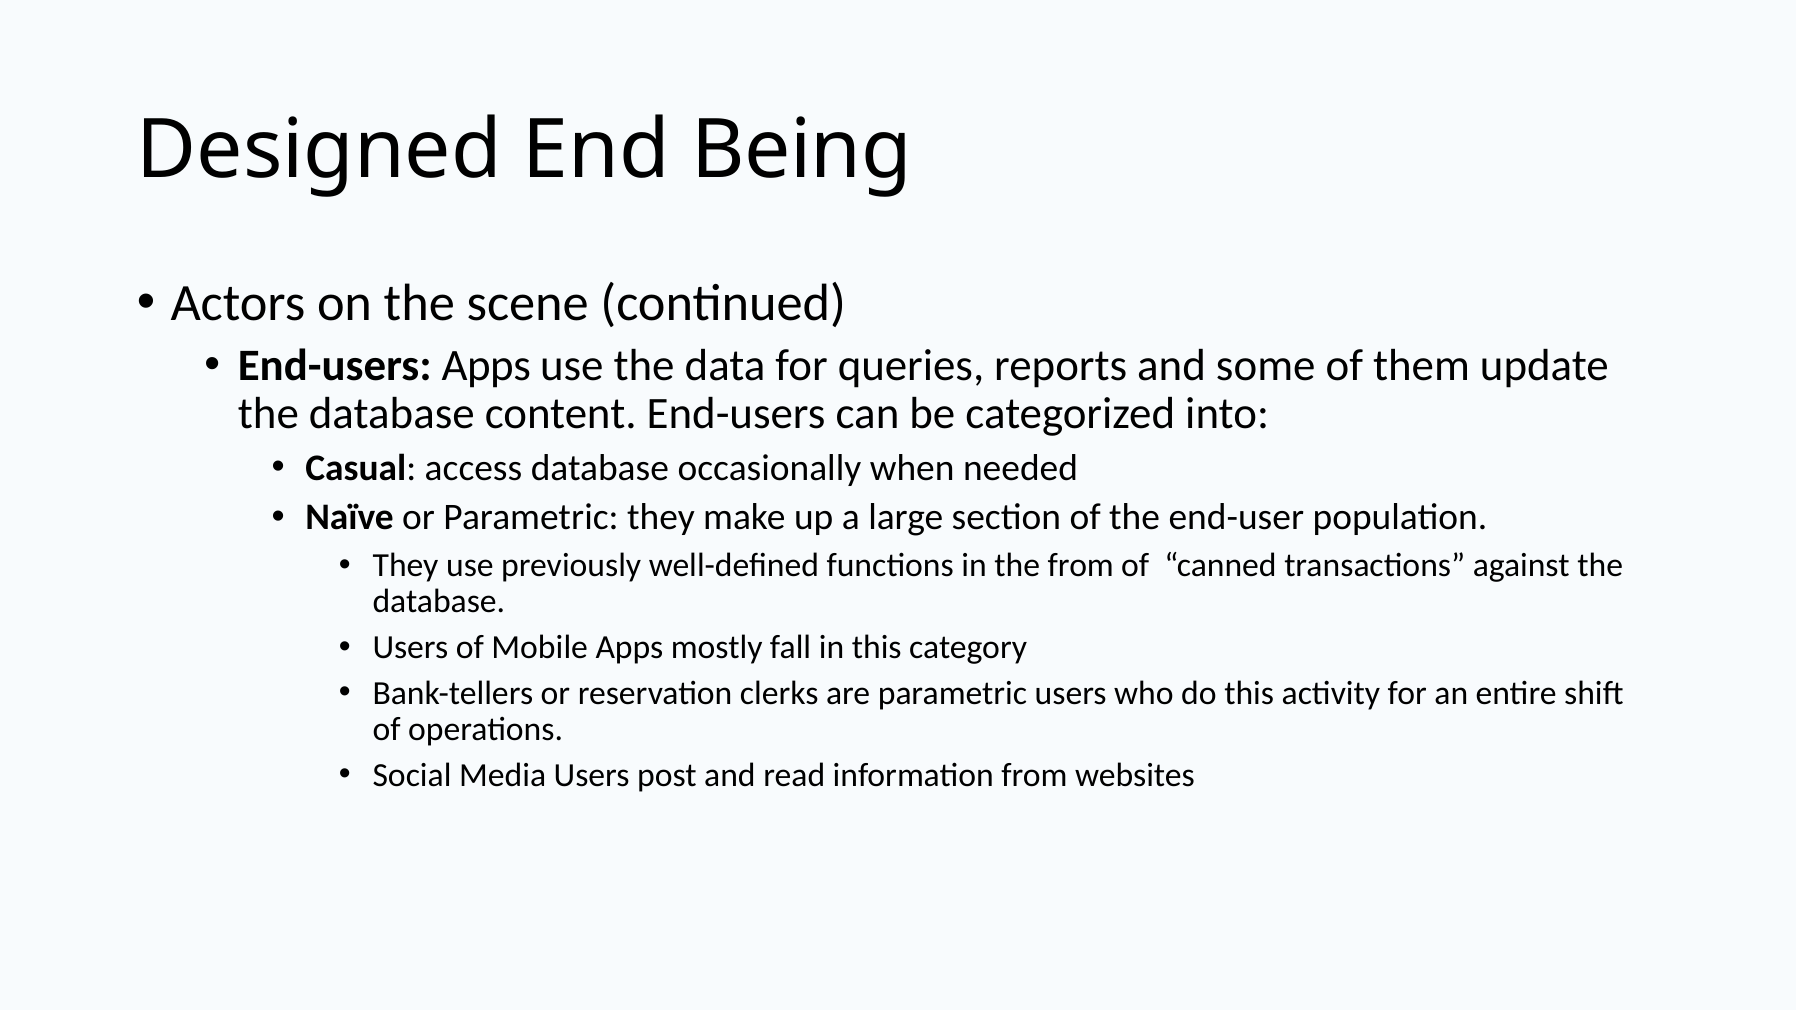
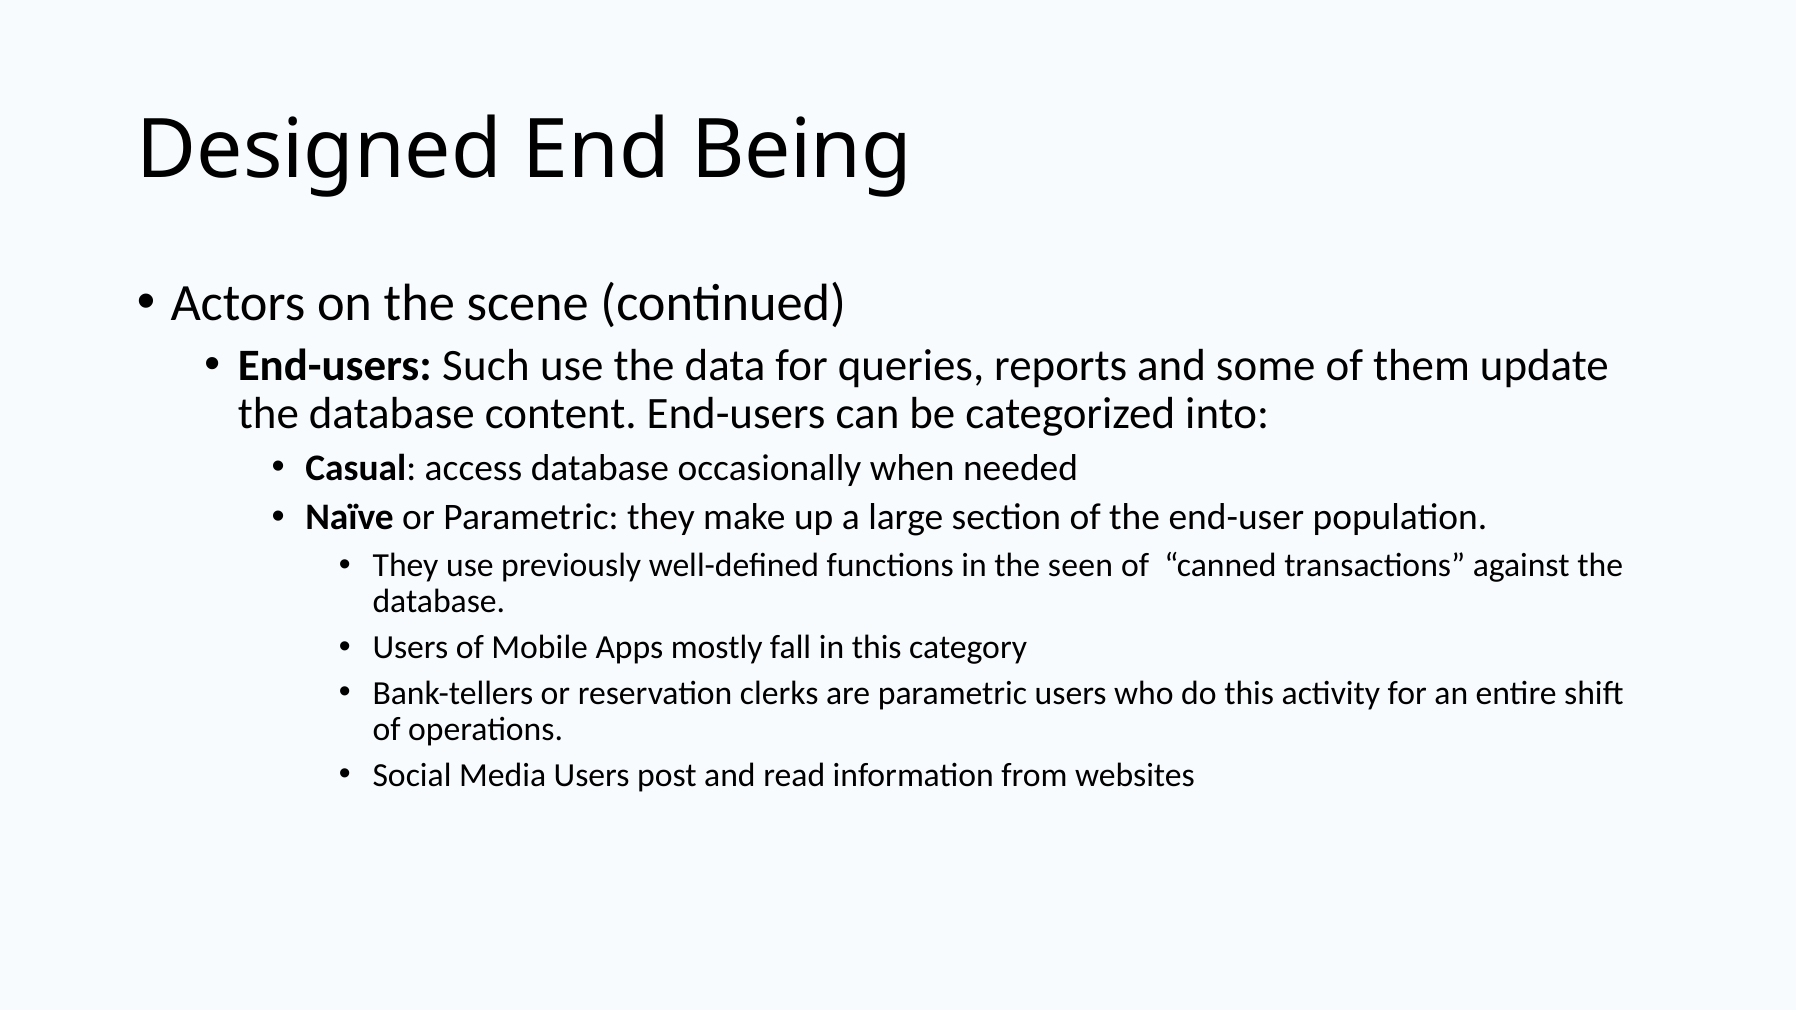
End-users Apps: Apps -> Such (486, 365)
the from: from -> seen (1080, 565)
